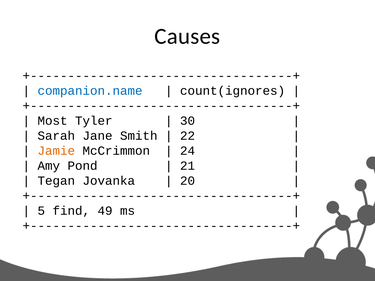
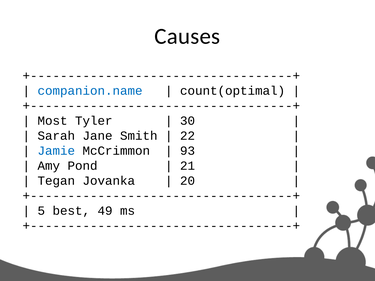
count(ignores: count(ignores -> count(optimal (233, 91)
Jamie colour: orange -> blue (56, 151)
24: 24 -> 93 (188, 151)
find: find -> best (71, 211)
